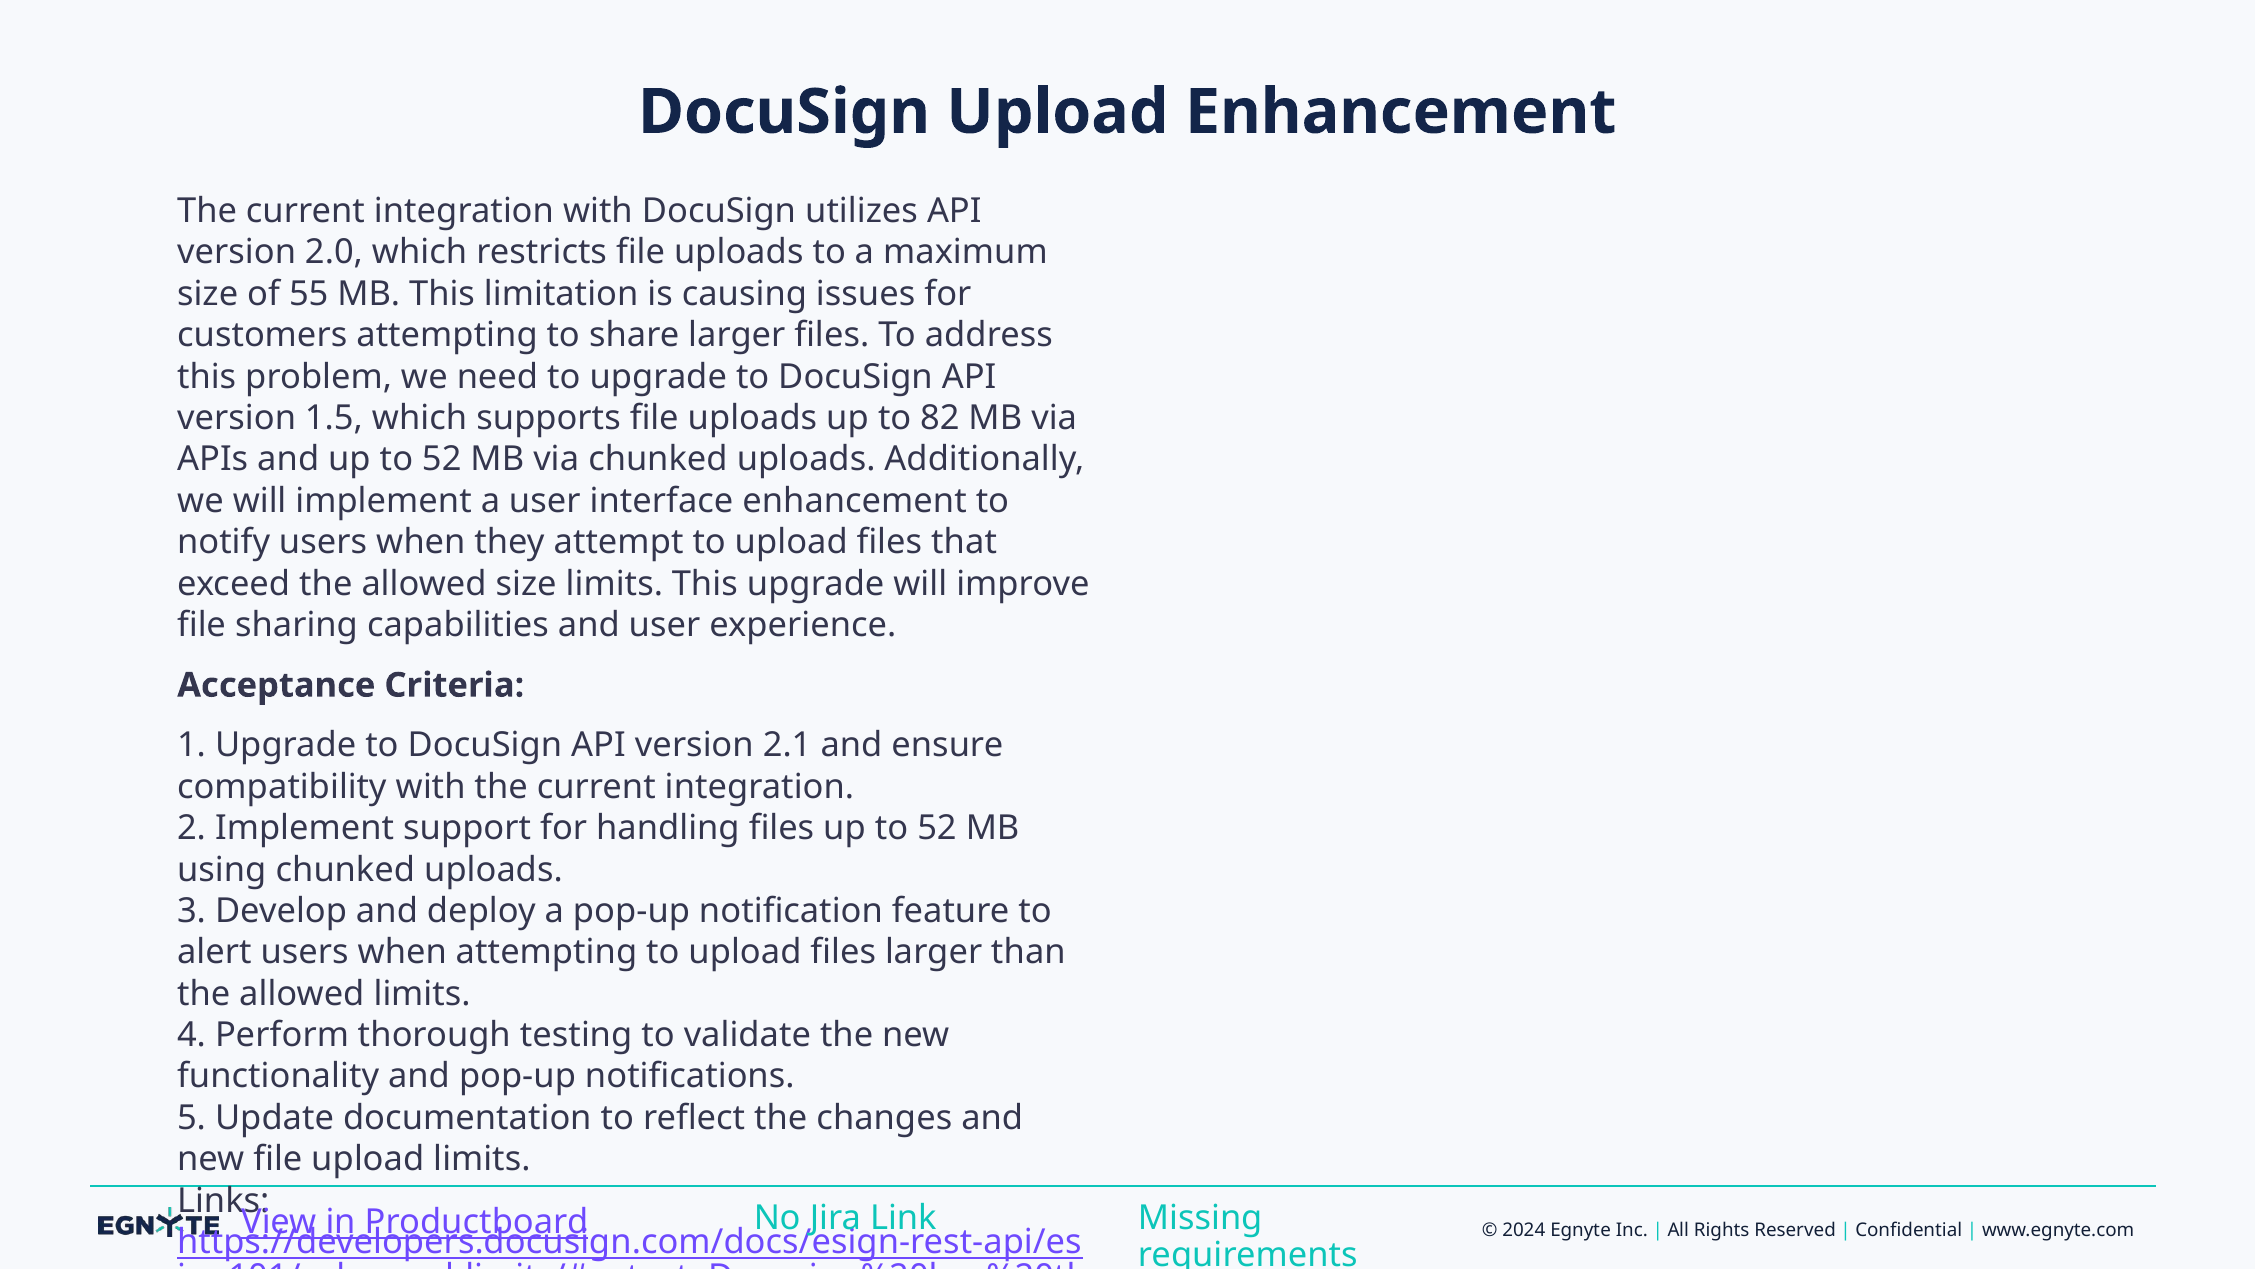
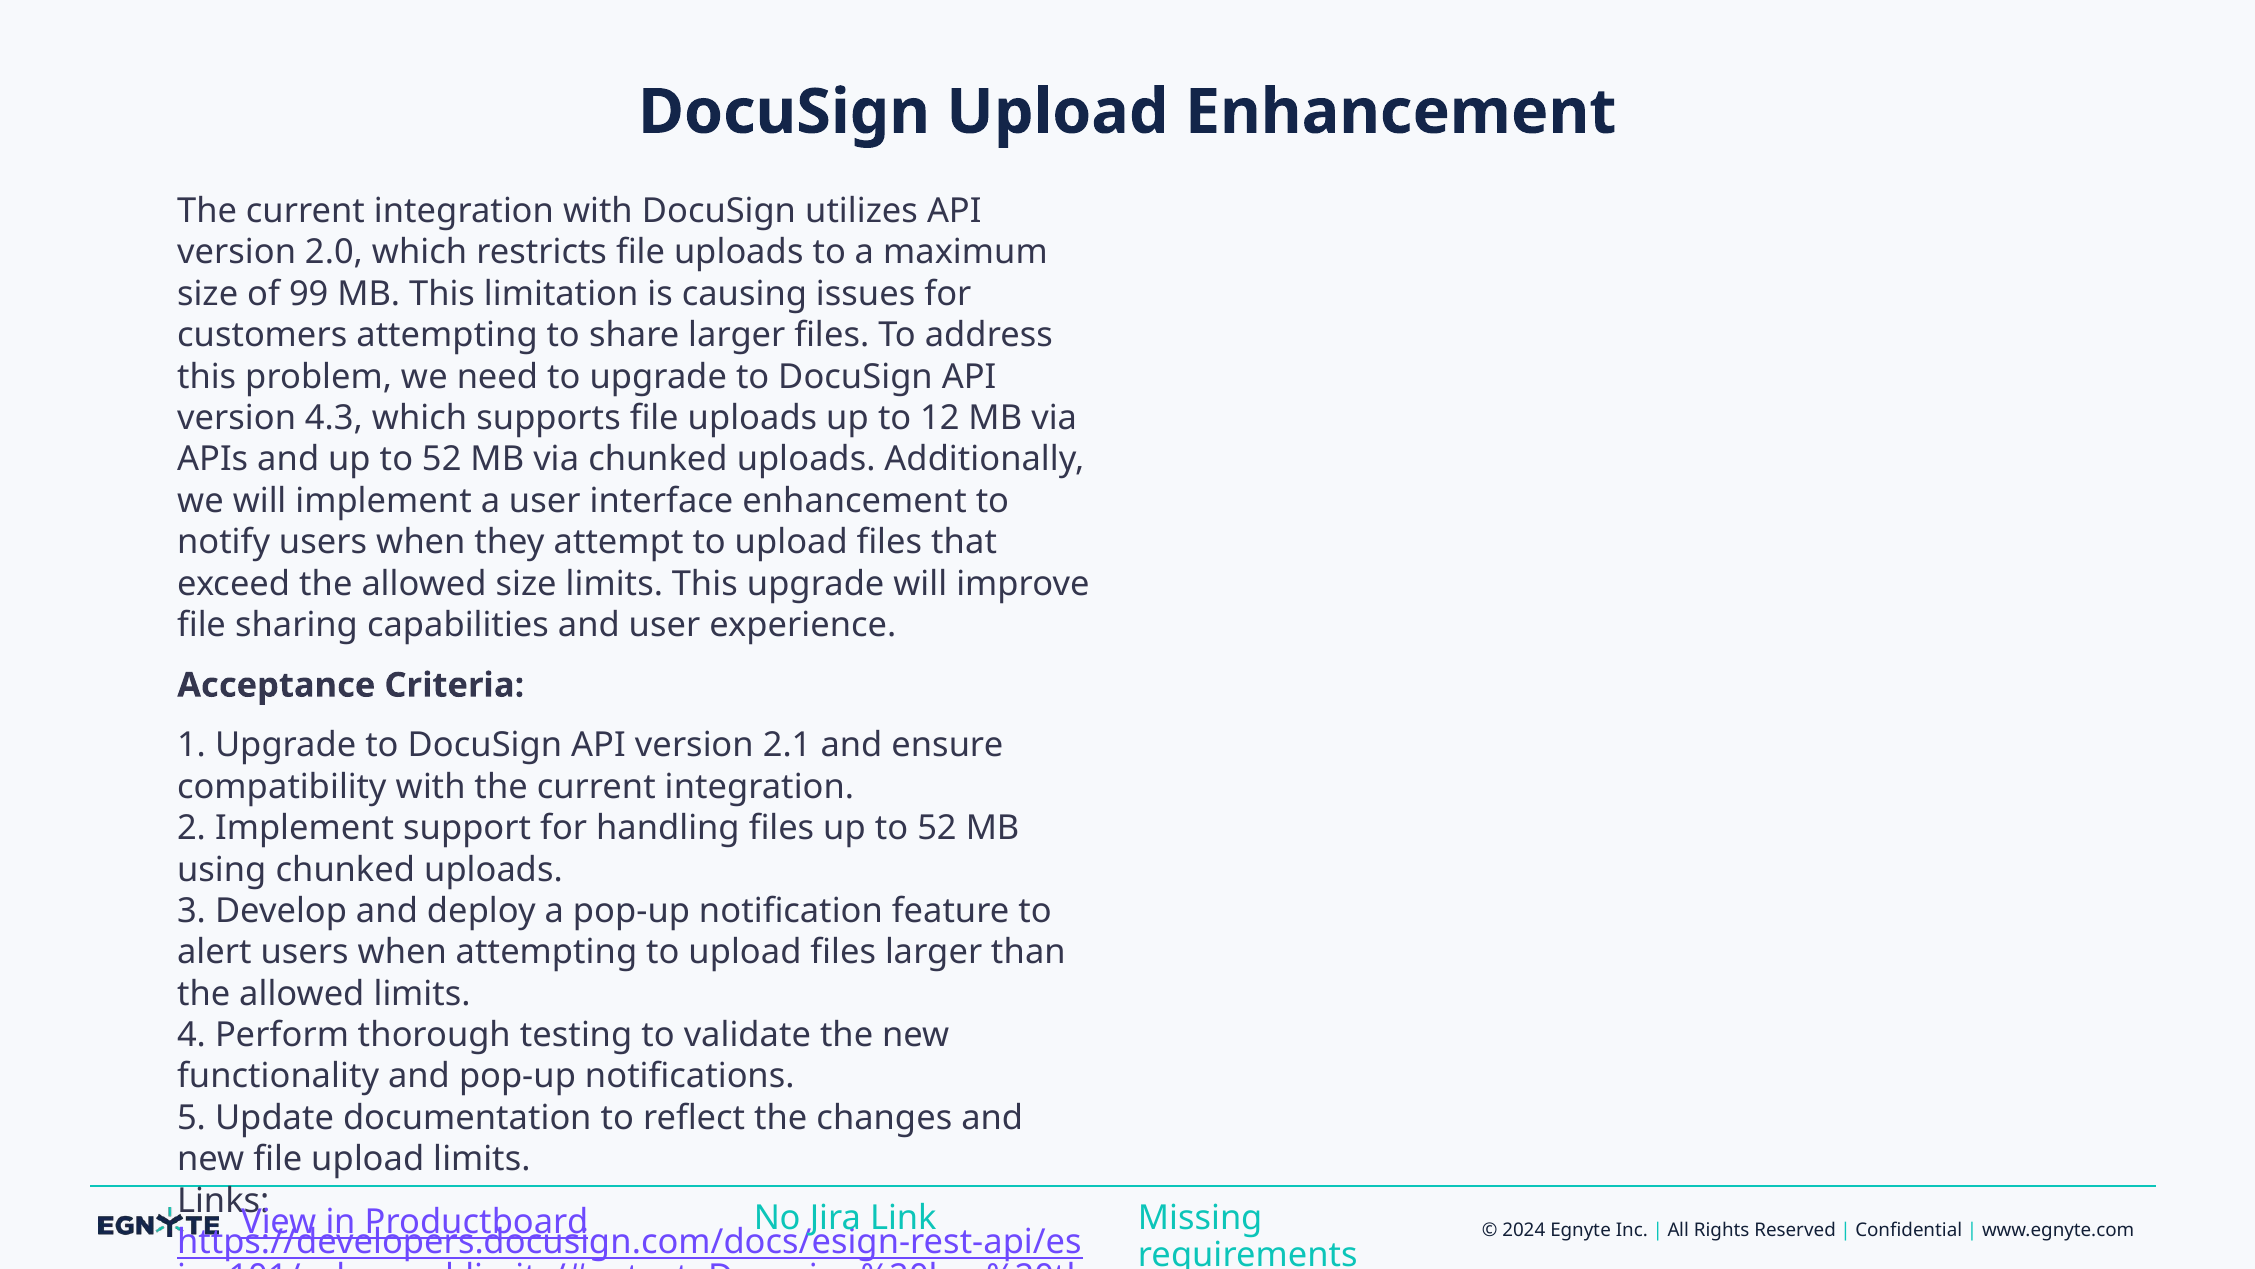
55: 55 -> 99 (309, 294)
1.5: 1.5 -> 4.3 (334, 418)
82: 82 -> 12 (940, 418)
